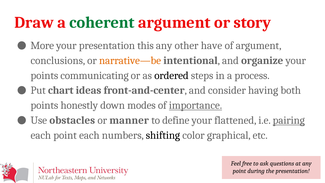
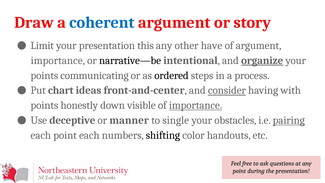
coherent colour: green -> blue (102, 23)
More: More -> Limit (42, 45)
conclusions: conclusions -> importance (58, 60)
narrative—be colour: orange -> black (130, 60)
organize underline: none -> present (262, 60)
consider underline: none -> present (227, 90)
both: both -> with (291, 90)
modes: modes -> visible (141, 105)
obstacles: obstacles -> deceptive (72, 120)
define: define -> single (176, 120)
flattened: flattened -> obstacles (235, 120)
graphical: graphical -> handouts (229, 135)
